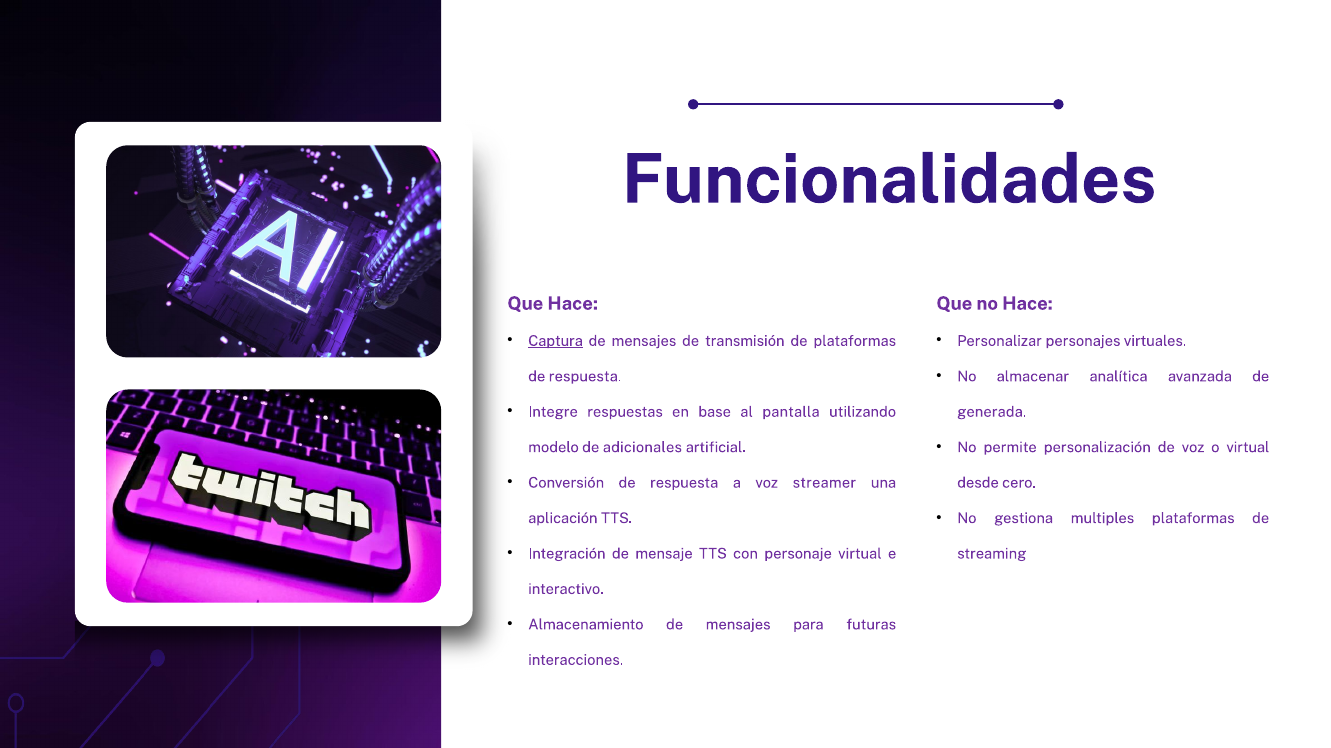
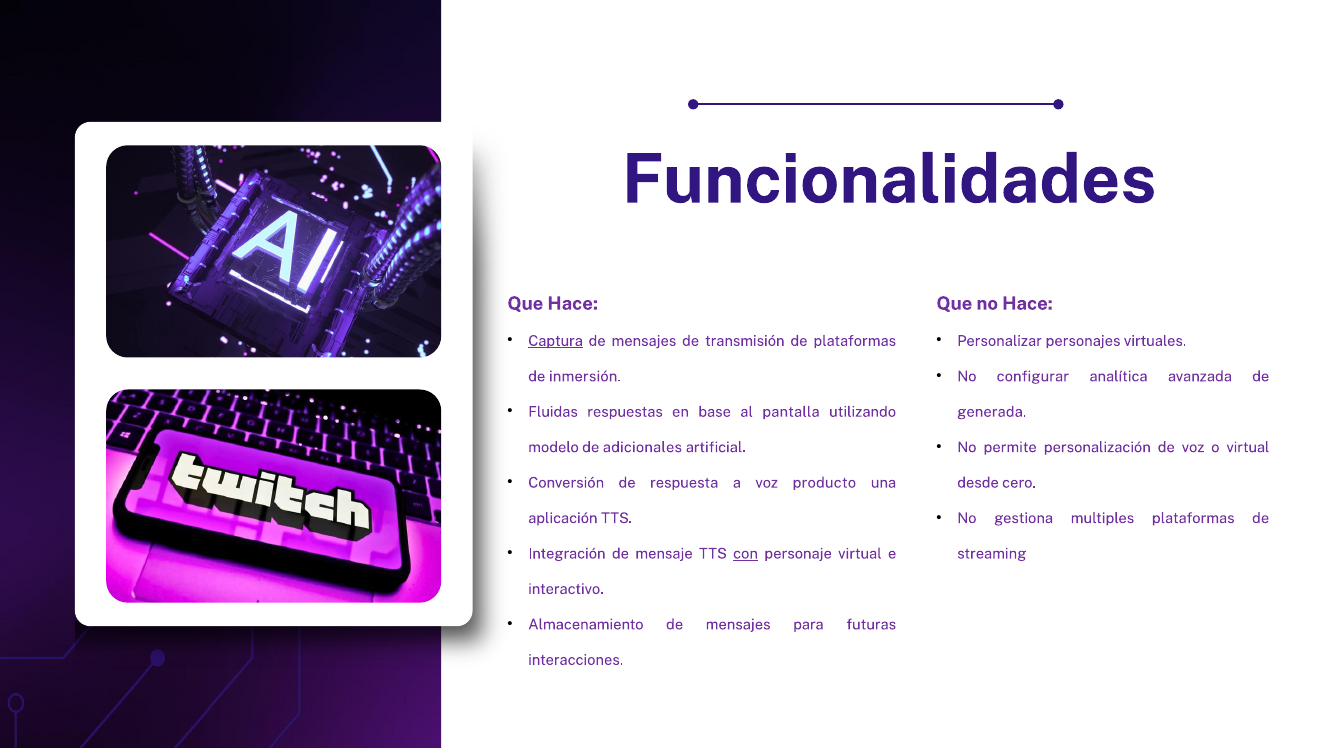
almacenar: almacenar -> configurar (1033, 377)
respuesta: respuesta -> inmersión (585, 377)
Integre: Integre -> Fluidas (553, 412)
streamer: streamer -> producto (824, 483)
con underline: none -> present (745, 554)
